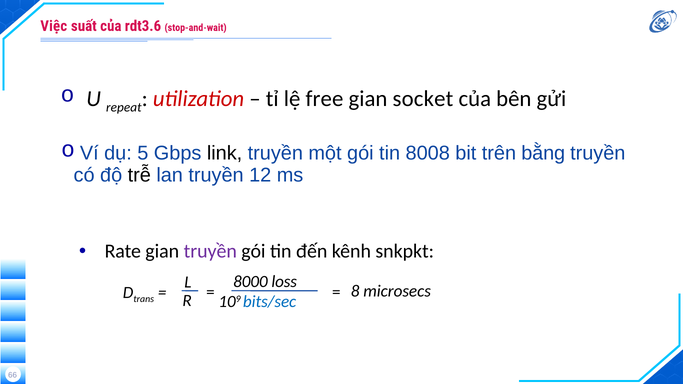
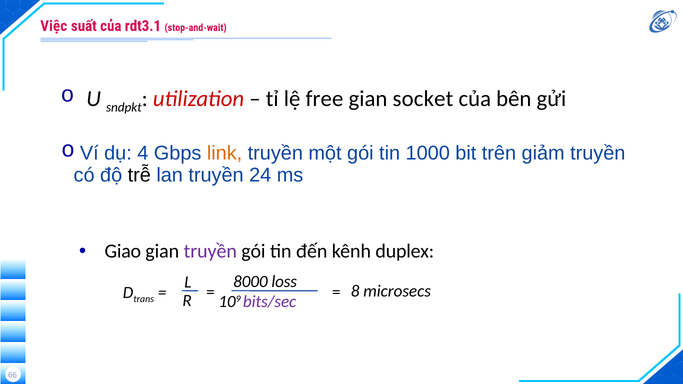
rdt3.6: rdt3.6 -> rdt3.1 (143, 26)
repeat: repeat -> sndpkt (124, 108)
5: 5 -> 4 (143, 153)
link colour: black -> orange (225, 153)
8008: 8008 -> 1000 (428, 153)
bằng: bằng -> giảm (543, 153)
12: 12 -> 24 (260, 175)
Rate: Rate -> Giao (123, 251)
snkpkt: snkpkt -> duplex (405, 251)
bits/sec colour: blue -> purple (270, 302)
